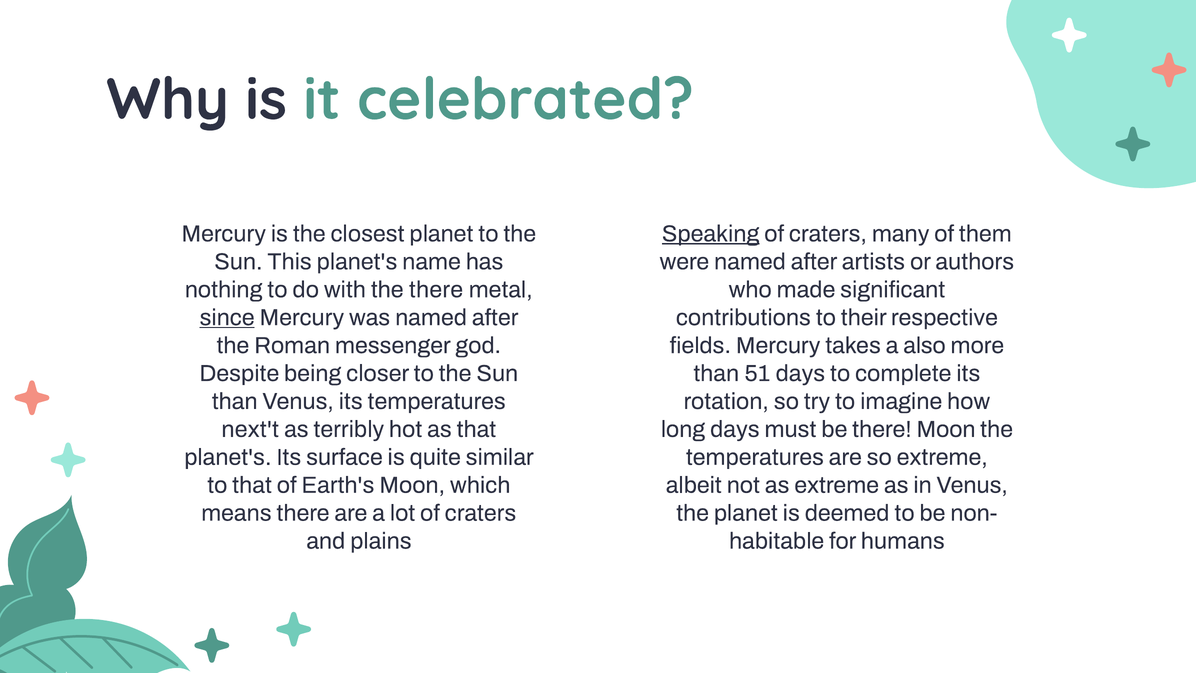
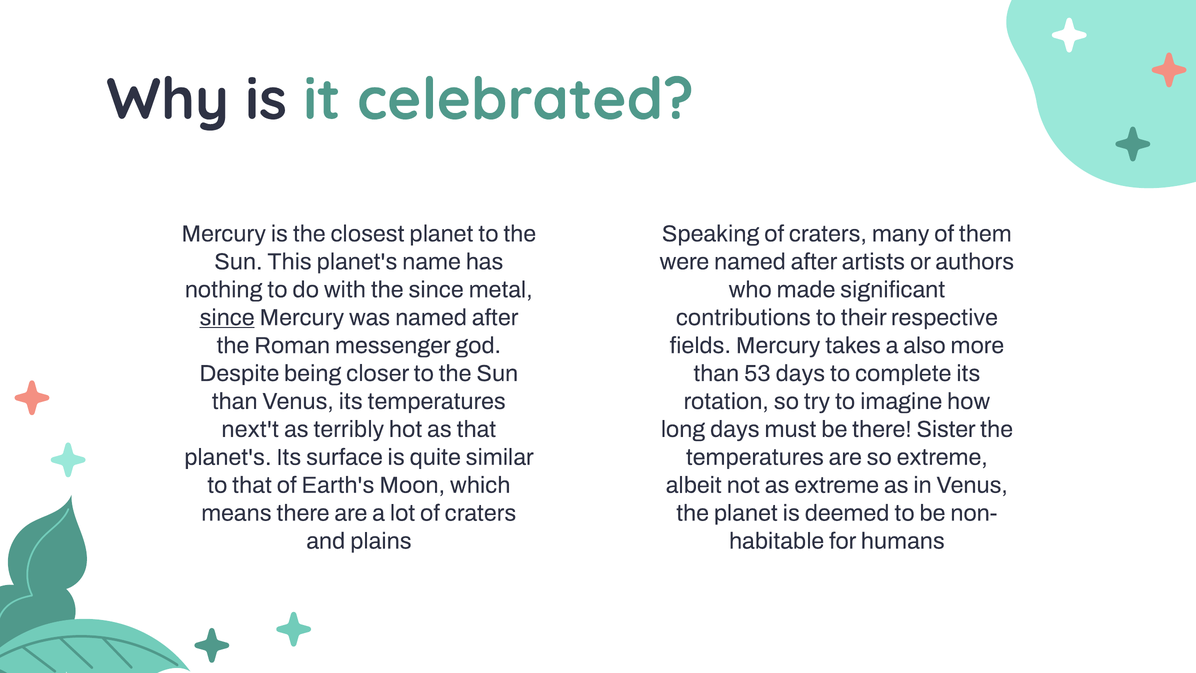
Speaking underline: present -> none (711, 234)
the there: there -> since (436, 289)
51: 51 -> 53 (757, 373)
there Moon: Moon -> Sister (946, 429)
